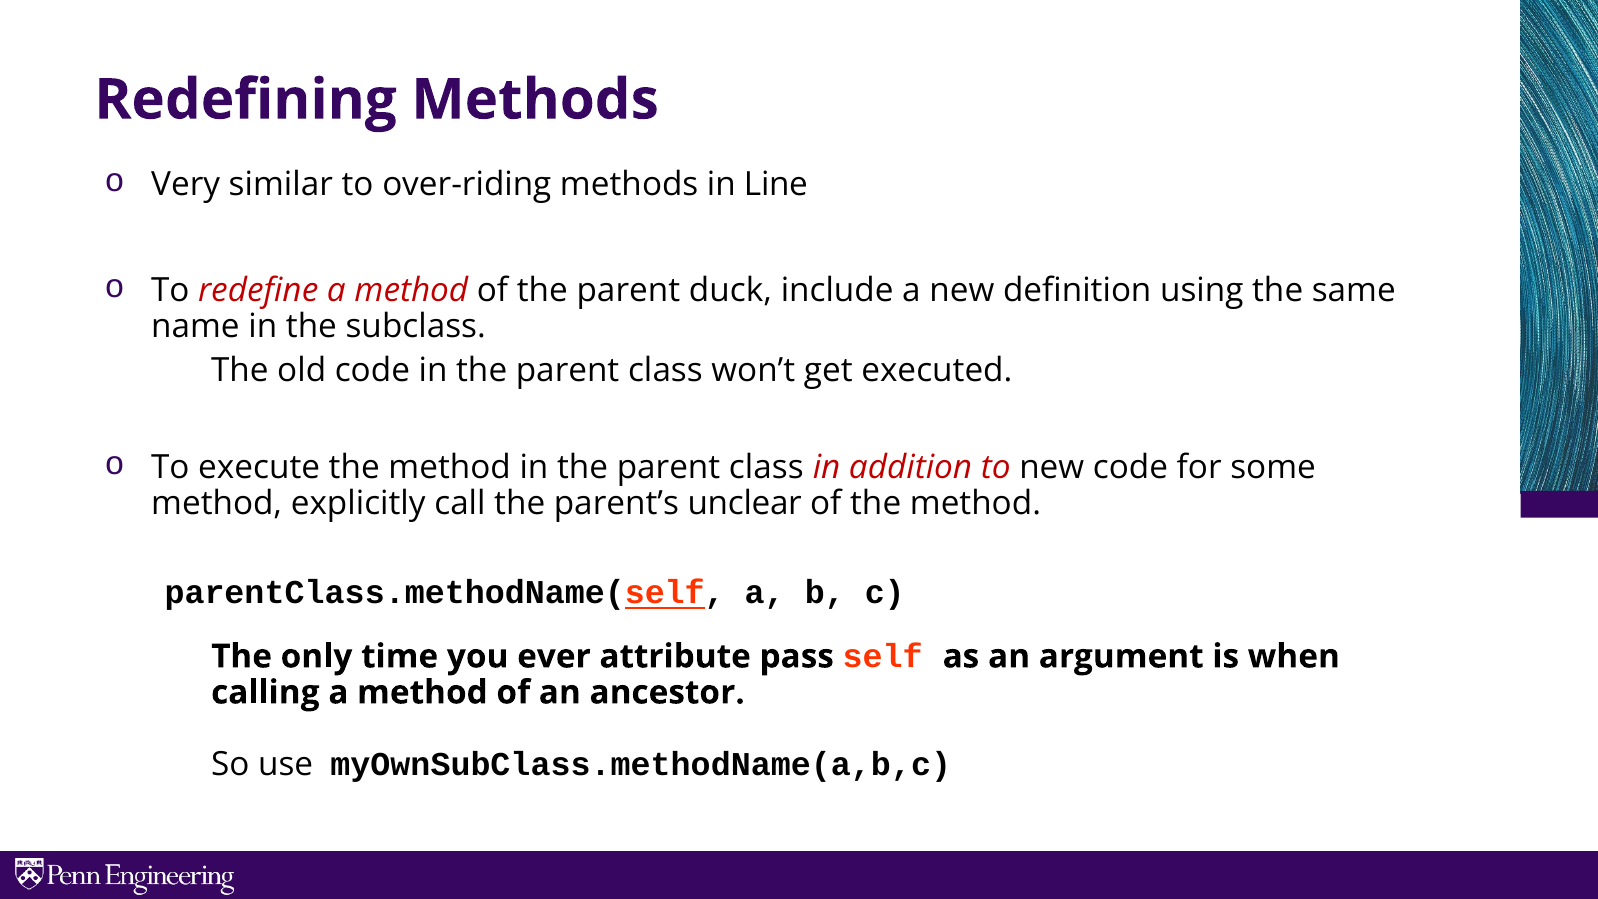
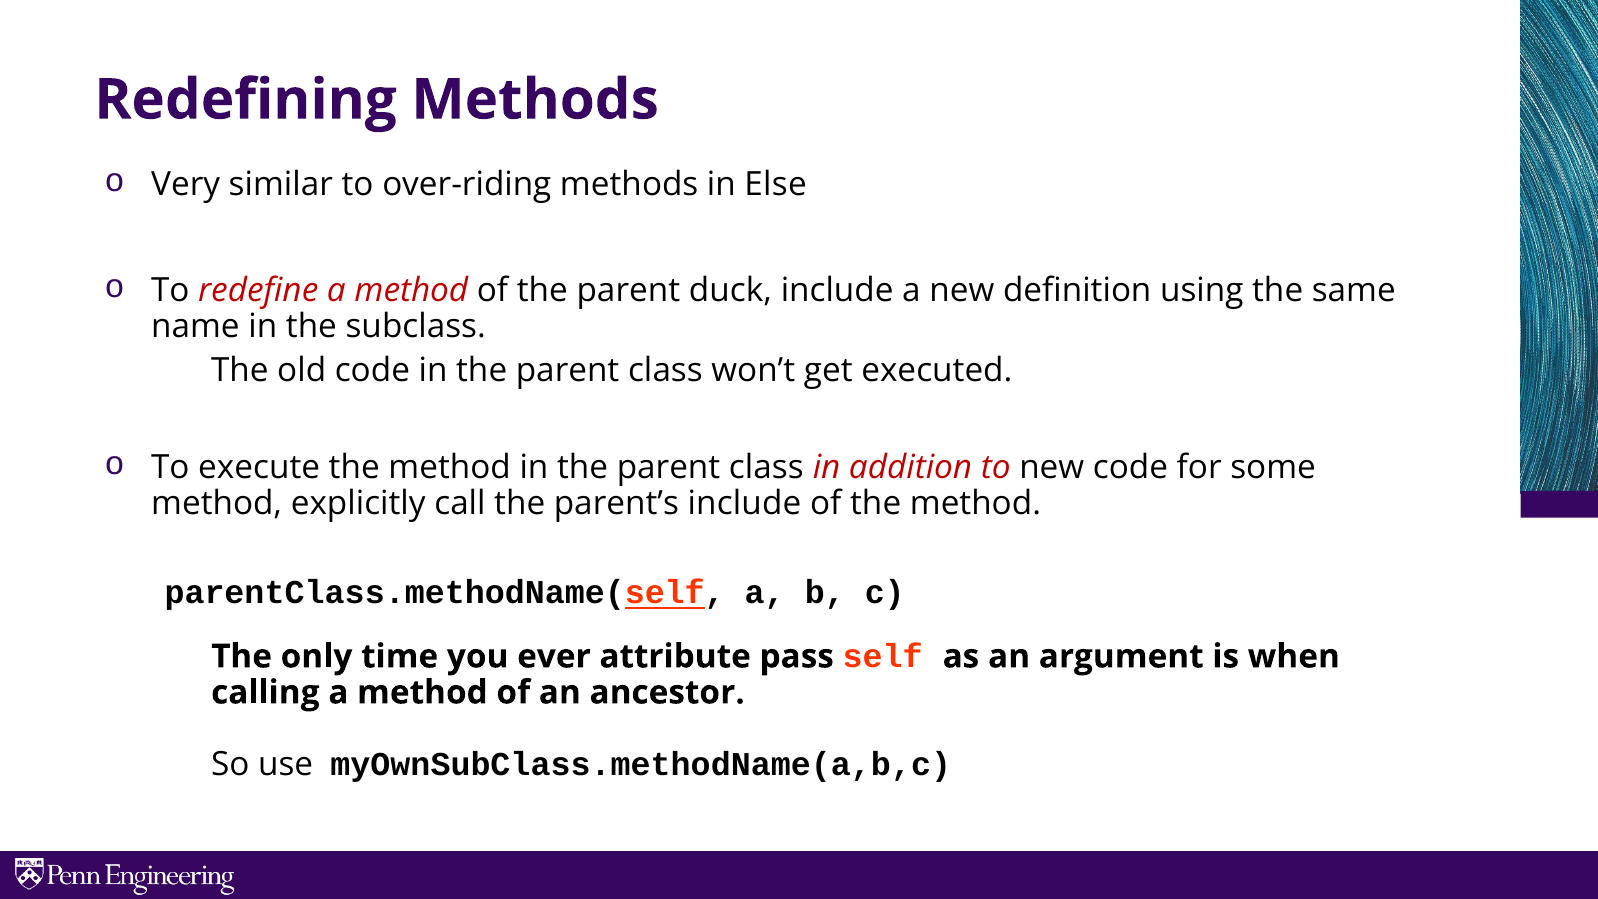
Line: Line -> Else (776, 185)
parent’s unclear: unclear -> include (744, 503)
